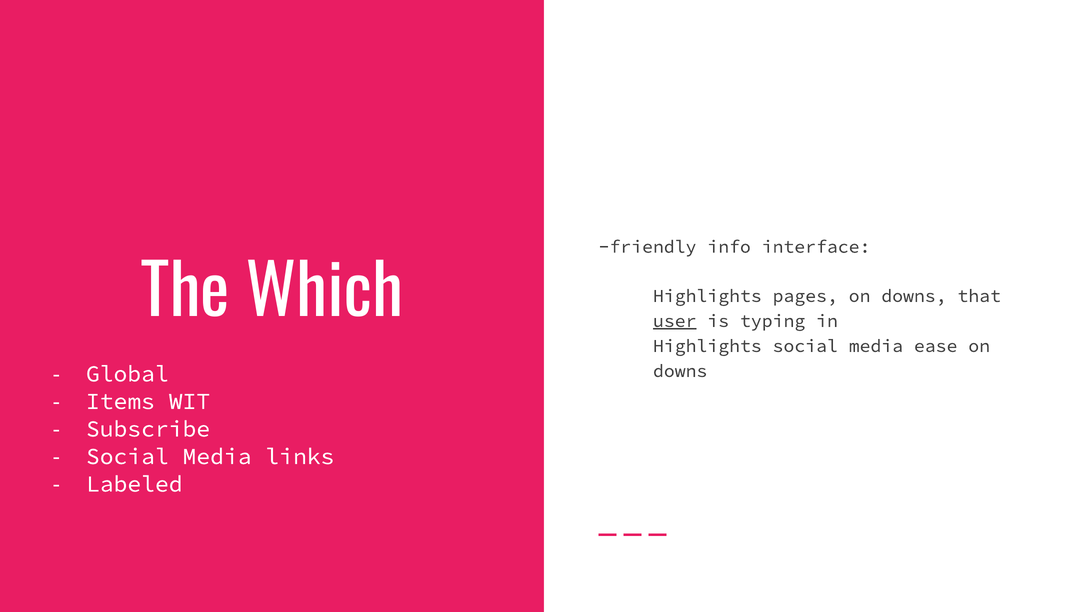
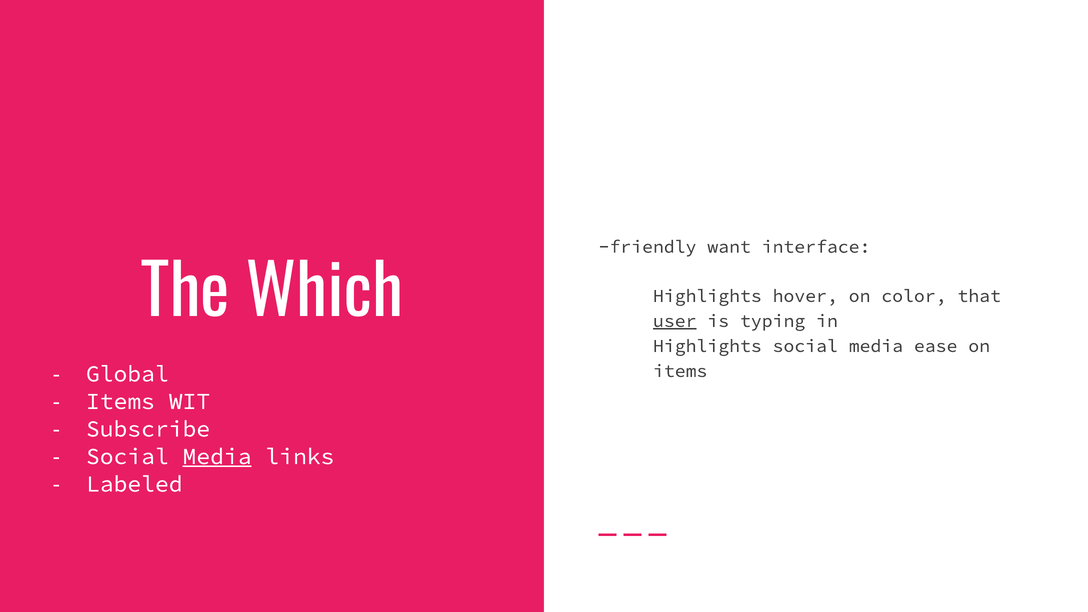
info: info -> want (729, 247)
pages: pages -> hover (805, 296)
downs: downs -> color (914, 296)
downs: downs -> items (680, 371)
Media underline: none -> present (217, 456)
